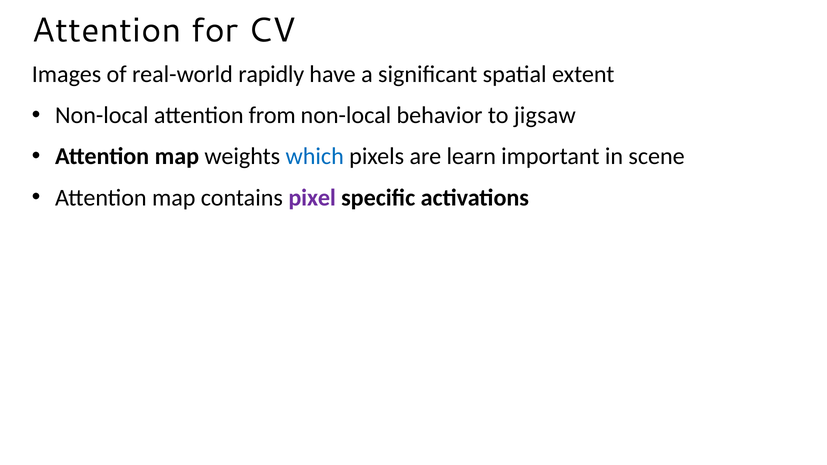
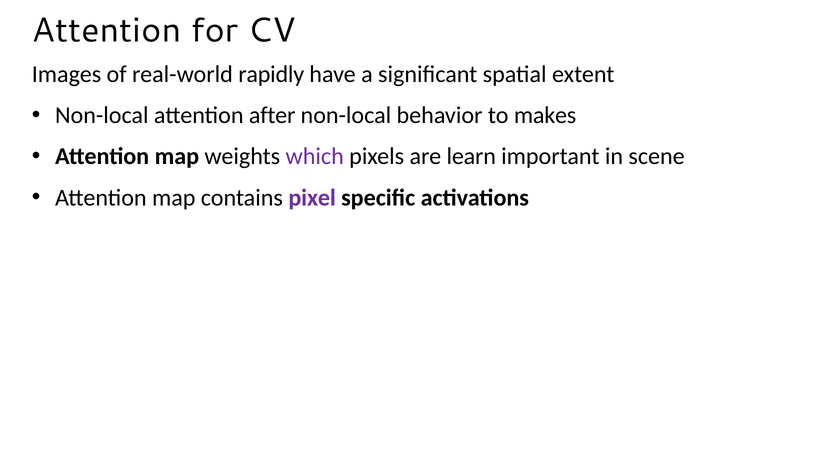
from: from -> after (272, 116)
jigsaw: jigsaw -> makes (545, 116)
which colour: blue -> purple (315, 157)
